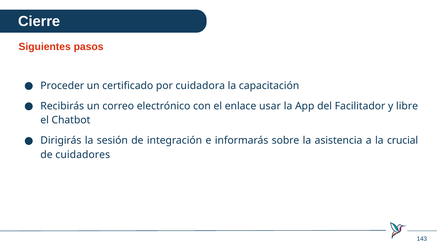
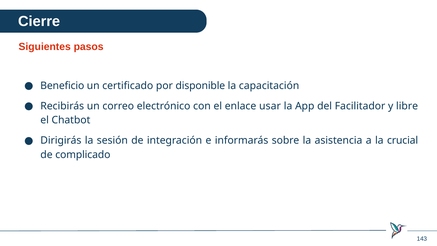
Proceder: Proceder -> Beneficio (62, 86)
cuidadora: cuidadora -> disponible (200, 86)
cuidadores: cuidadores -> complicado (83, 155)
